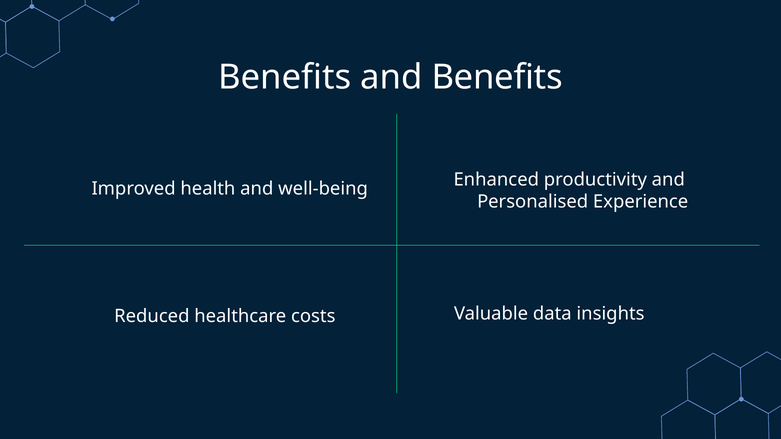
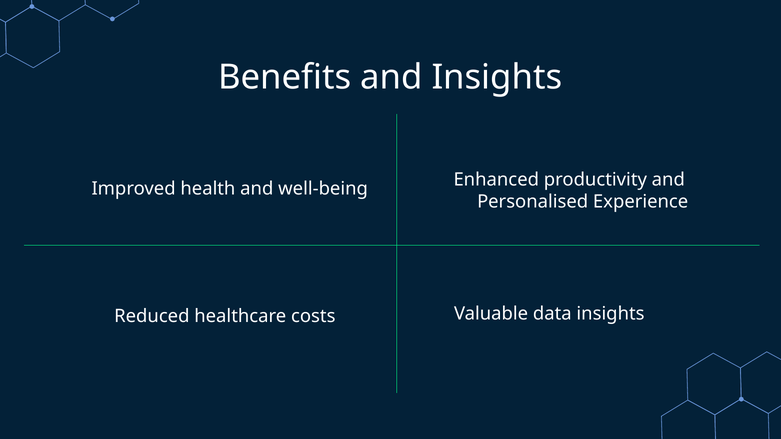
and Benefits: Benefits -> Insights (497, 77)
